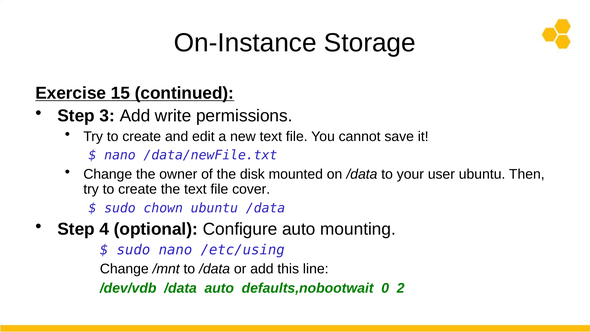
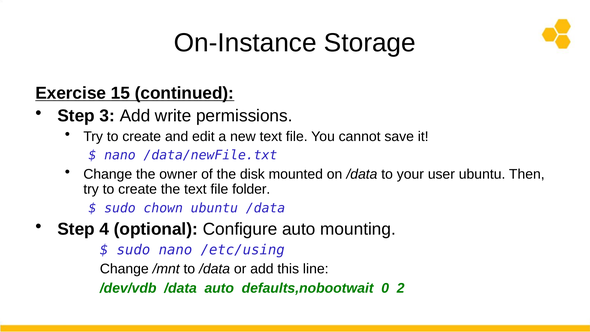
cover: cover -> folder (251, 189)
